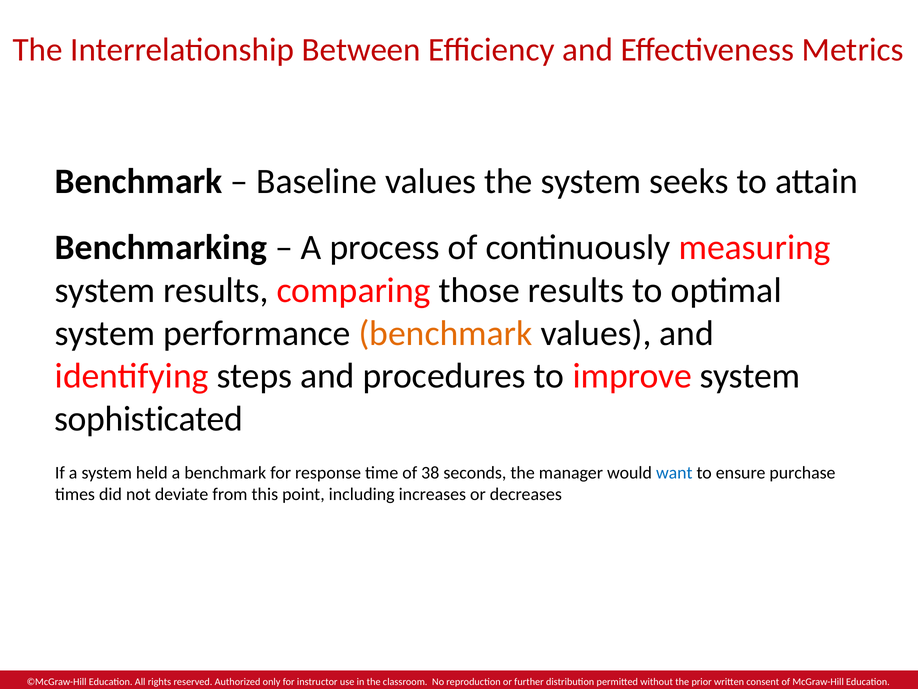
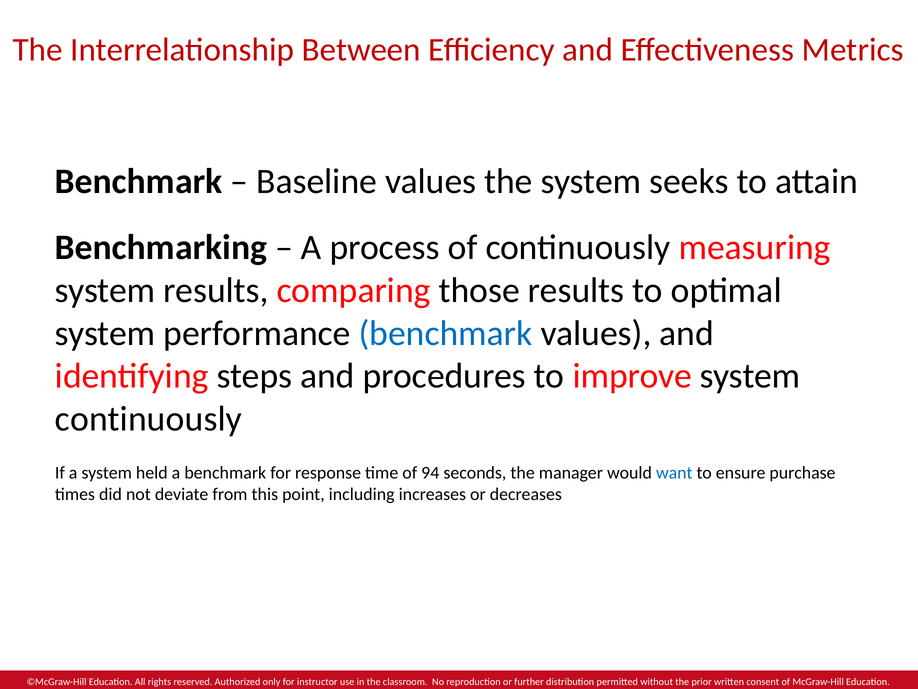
benchmark colour: orange -> blue (446, 333)
sophisticated: sophisticated -> continuously (148, 419)
38: 38 -> 94 (430, 473)
